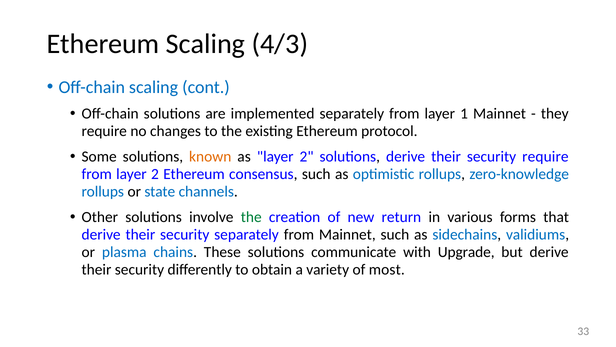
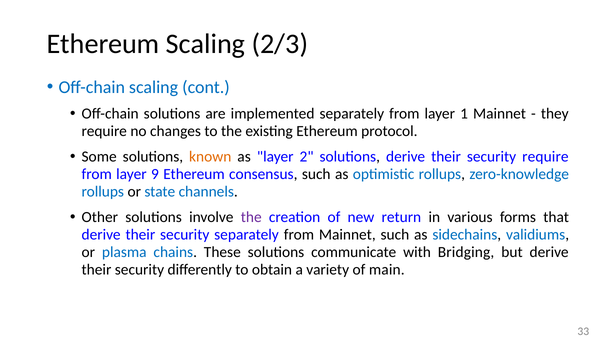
4/3: 4/3 -> 2/3 (280, 44)
from layer 2: 2 -> 9 (155, 174)
the colour: green -> purple (251, 217)
Upgrade: Upgrade -> Bridging (466, 252)
most: most -> main (387, 269)
